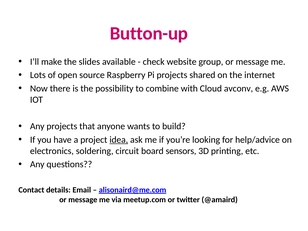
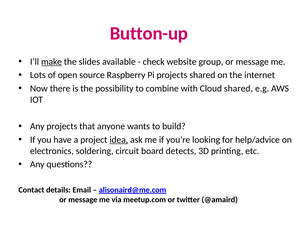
make underline: none -> present (52, 62)
Cloud avconv: avconv -> shared (238, 88)
sensors: sensors -> detects (181, 151)
